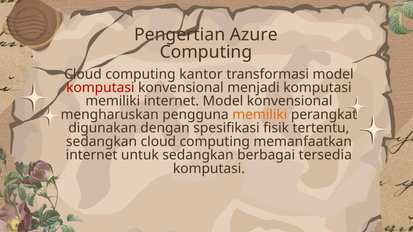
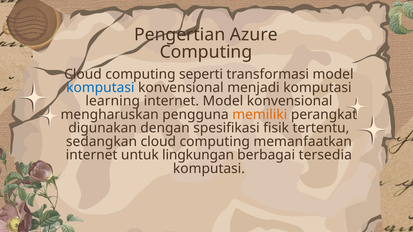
kantor: kantor -> seperti (201, 74)
komputasi colour: red -> blue (100, 88)
memiliki: memiliki -> learning (113, 101)
untuk sedangkan: sedangkan -> lingkungan (198, 155)
